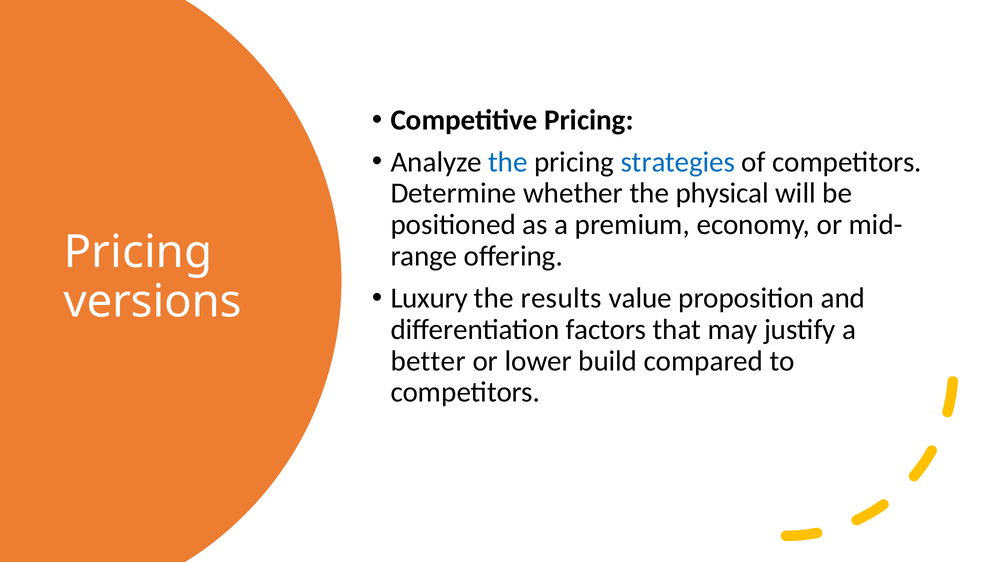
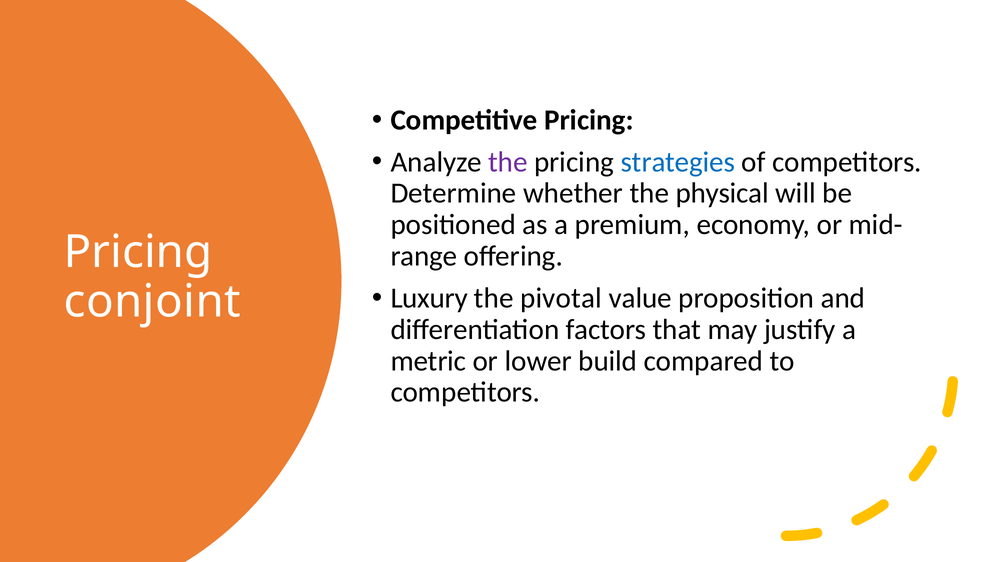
the colour: blue -> purple (508, 162)
results: results -> pivotal (561, 298)
versions: versions -> conjoint (152, 302)
better: better -> metric (428, 361)
